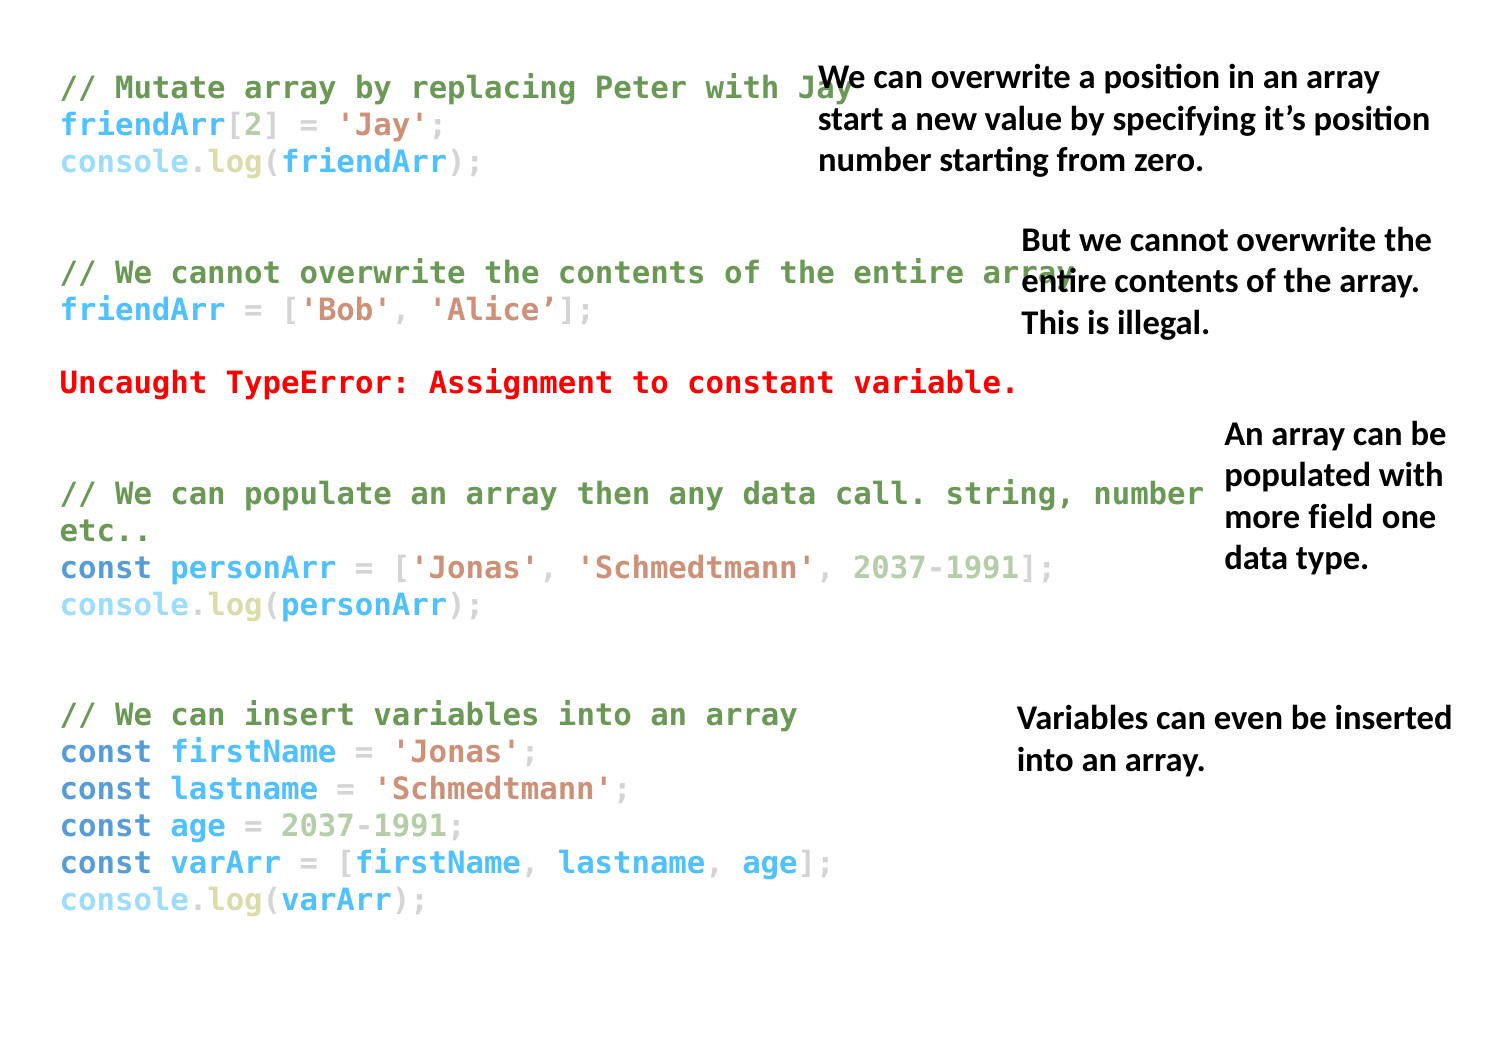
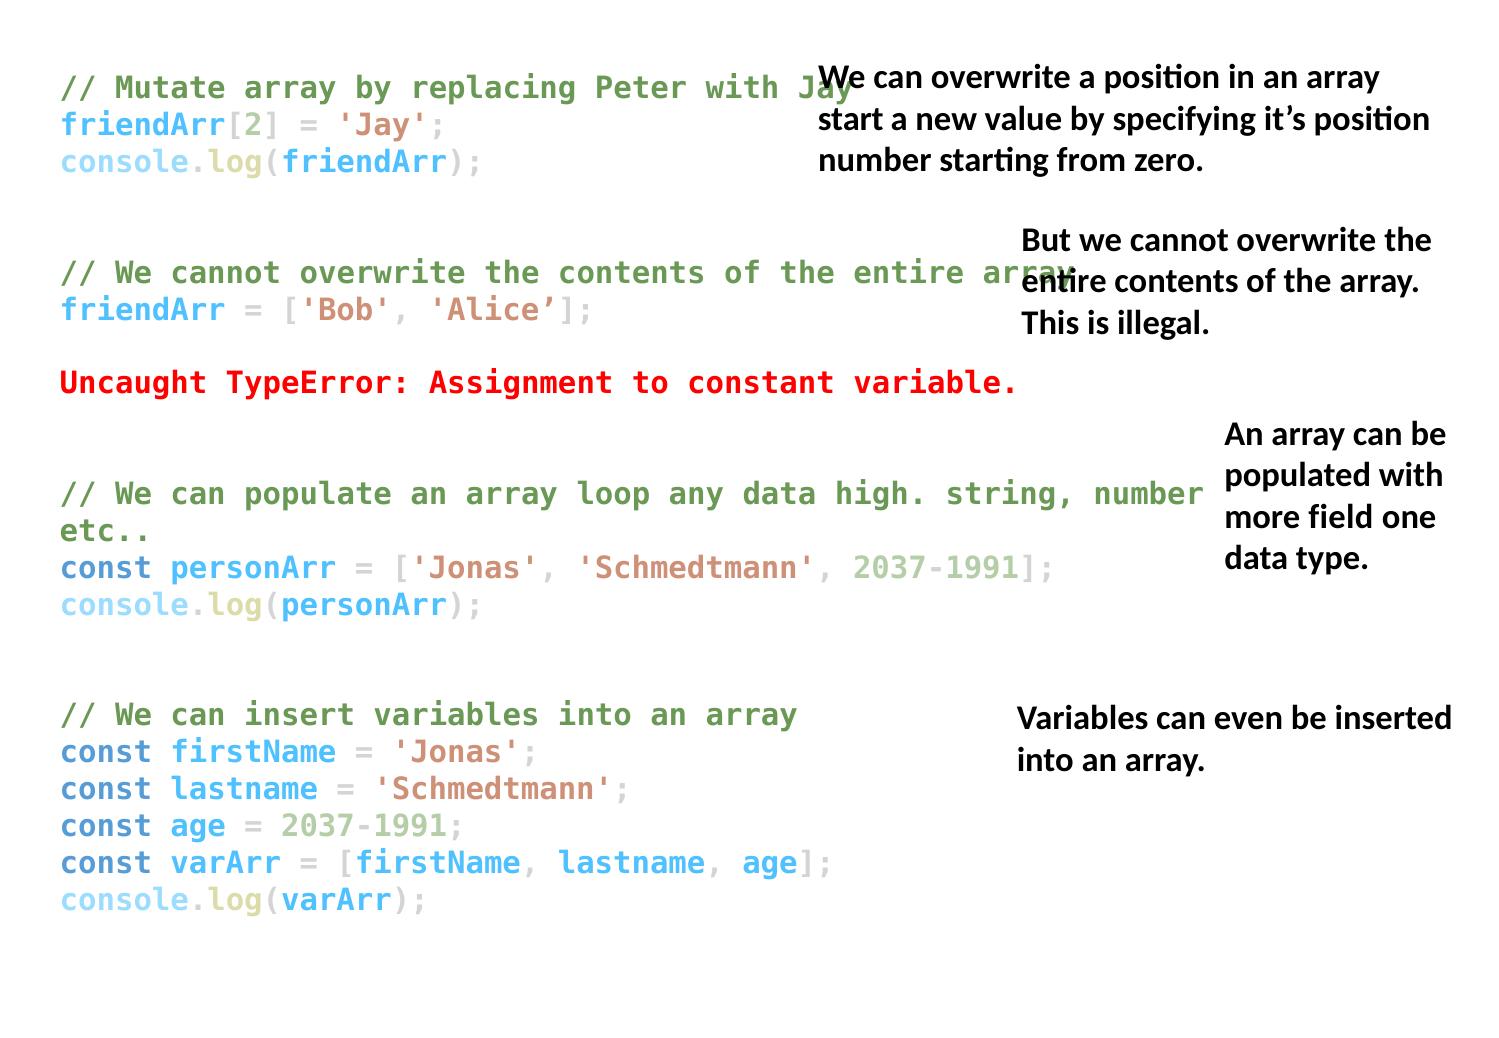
then: then -> loop (613, 494)
call: call -> high (881, 494)
